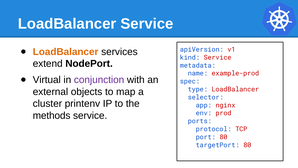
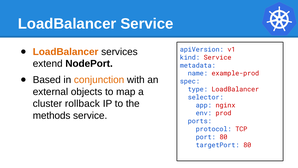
Virtual: Virtual -> Based (47, 80)
conjunction colour: purple -> orange (99, 80)
printenv: printenv -> rollback (82, 103)
